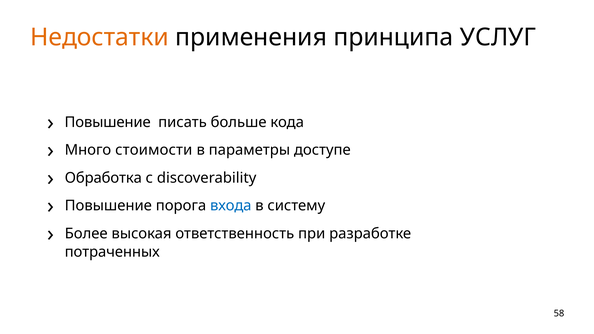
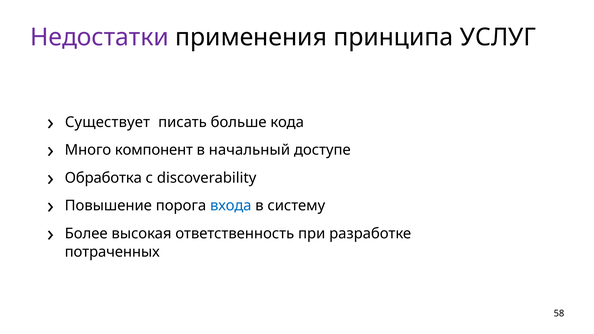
Недостатки colour: orange -> purple (99, 38)
Повышение: Повышение -> Существует (107, 122)
стоимости: стоимости -> компонент (154, 150)
параметры: параметры -> начальный (249, 150)
